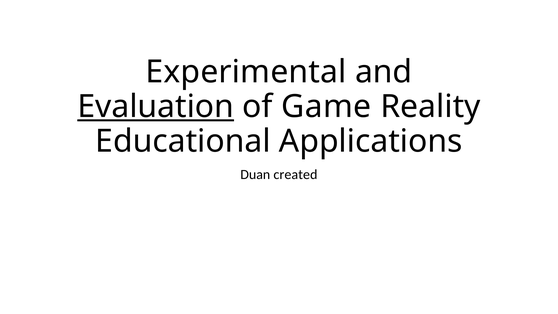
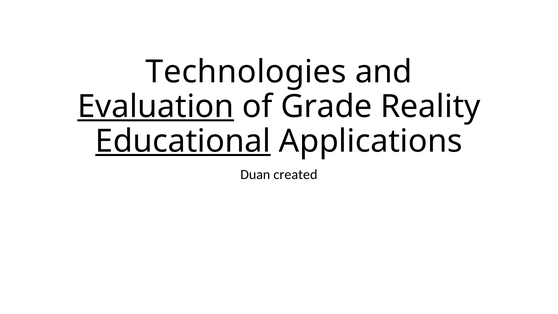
Experimental: Experimental -> Technologies (246, 72)
Game: Game -> Grade (327, 107)
Educational underline: none -> present (183, 141)
